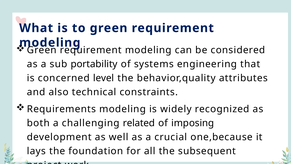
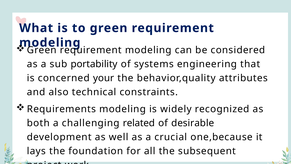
level: level -> your (104, 78)
imposing: imposing -> desirable (193, 123)
